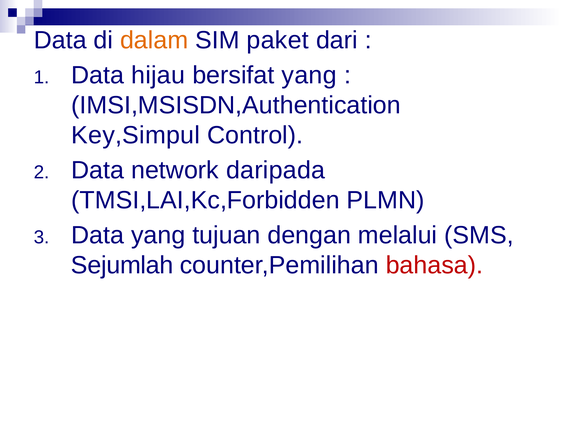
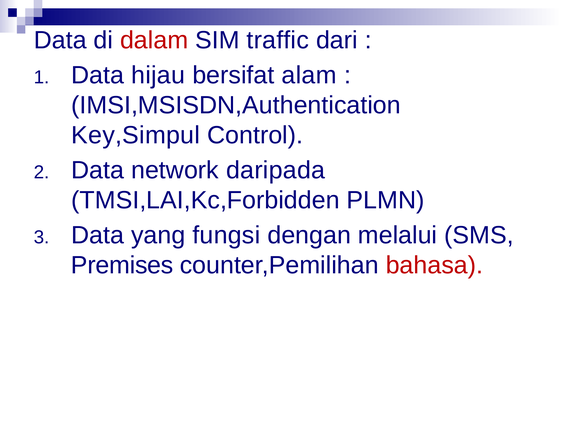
dalam colour: orange -> red (154, 40)
paket: paket -> traffic (278, 40)
bersifat yang: yang -> alam (309, 75)
tujuan: tujuan -> fungsi (226, 235)
Sejumlah: Sejumlah -> Premises (122, 265)
